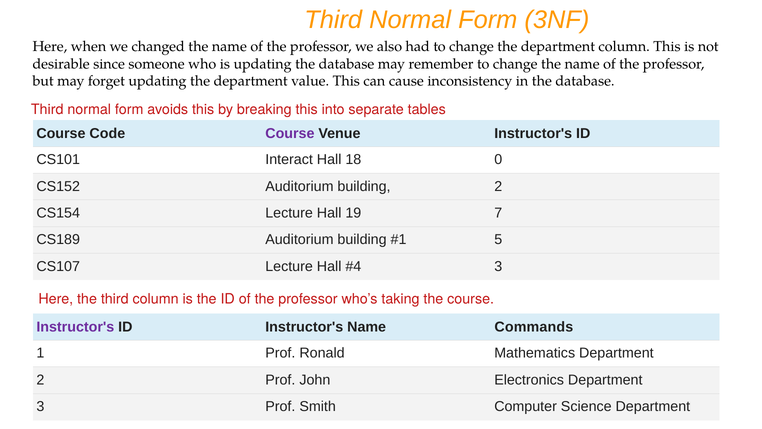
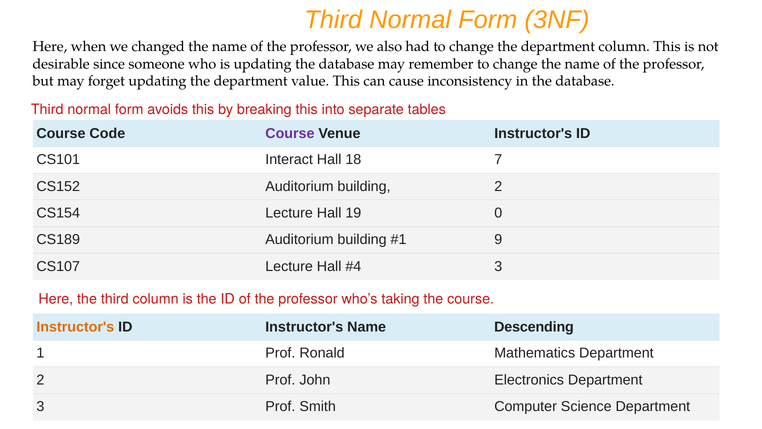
0: 0 -> 7 (498, 159)
7: 7 -> 0 (498, 213)
5: 5 -> 9 (498, 239)
Instructor's colour: purple -> orange (75, 327)
Commands: Commands -> Descending (534, 327)
